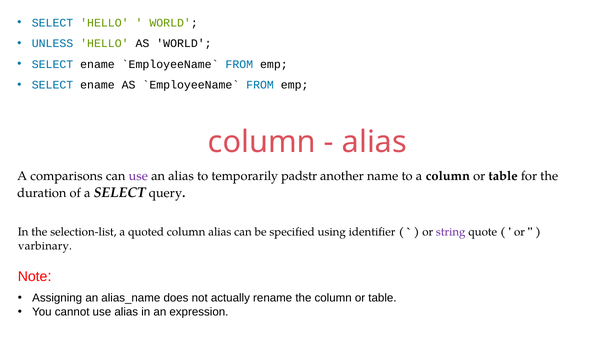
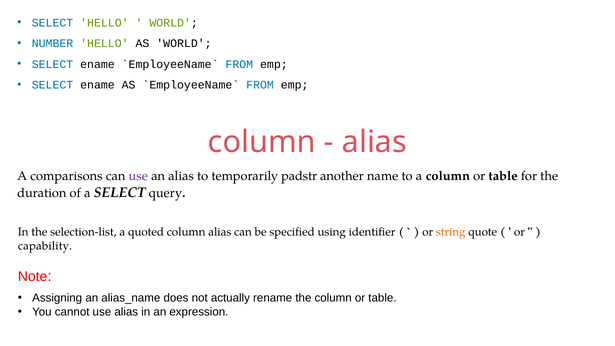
UNLESS: UNLESS -> NUMBER (53, 44)
string colour: purple -> orange (451, 232)
varbinary: varbinary -> capability (45, 246)
